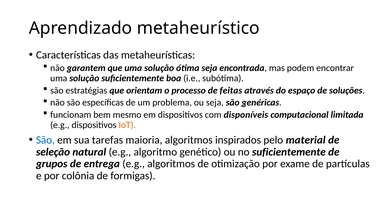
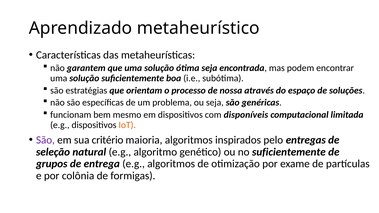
feitas: feitas -> nossa (231, 90)
São colour: blue -> purple (45, 140)
tarefas: tarefas -> critério (108, 140)
material: material -> entregas (306, 140)
